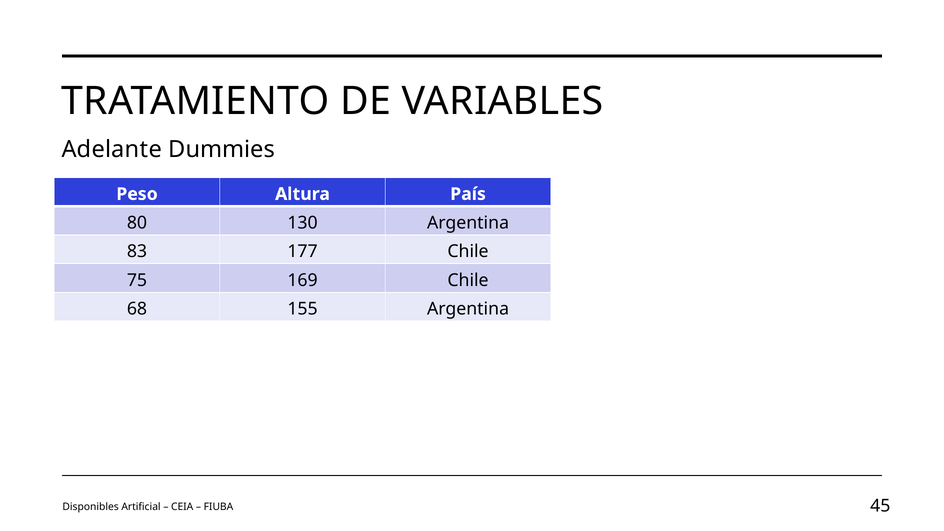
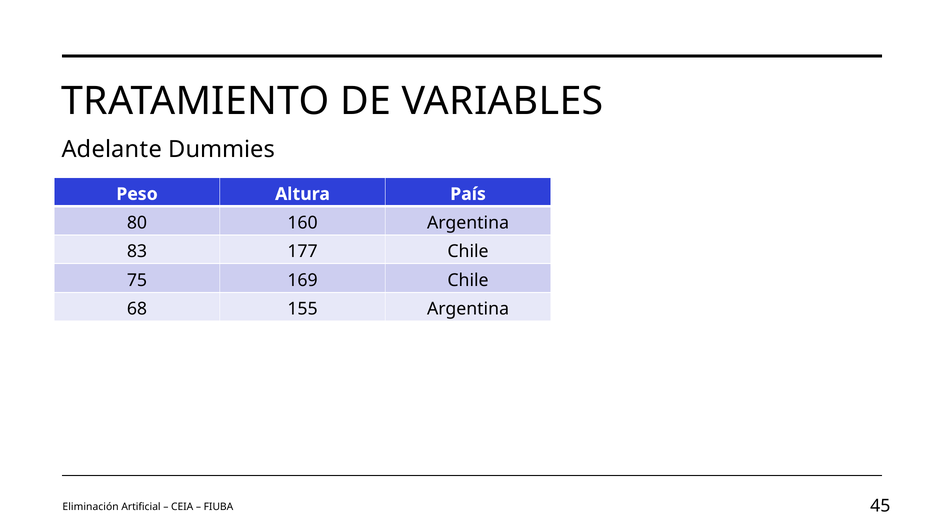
130: 130 -> 160 (303, 223)
Disponibles: Disponibles -> Eliminación (91, 507)
